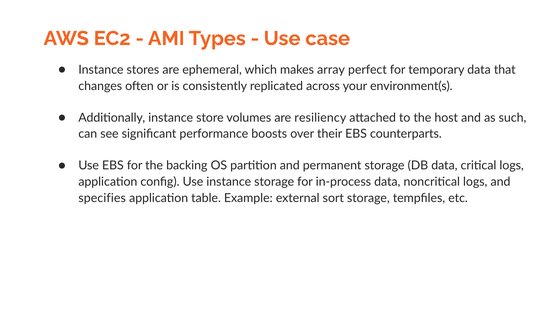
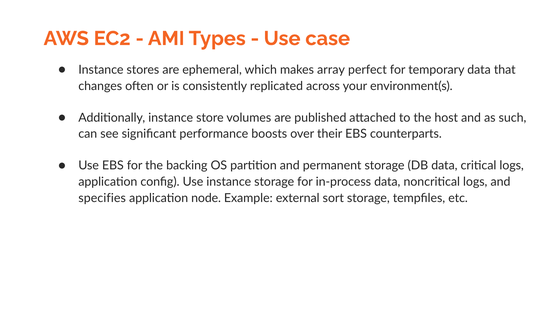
resiliency: resiliency -> published (320, 118)
table: table -> node (206, 198)
